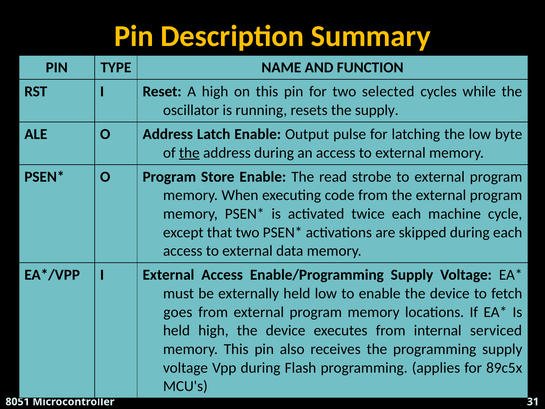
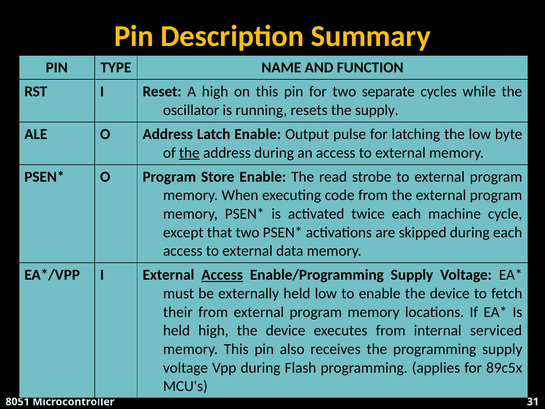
selected: selected -> separate (388, 92)
Access underline: none -> present (222, 275)
goes: goes -> their (178, 312)
